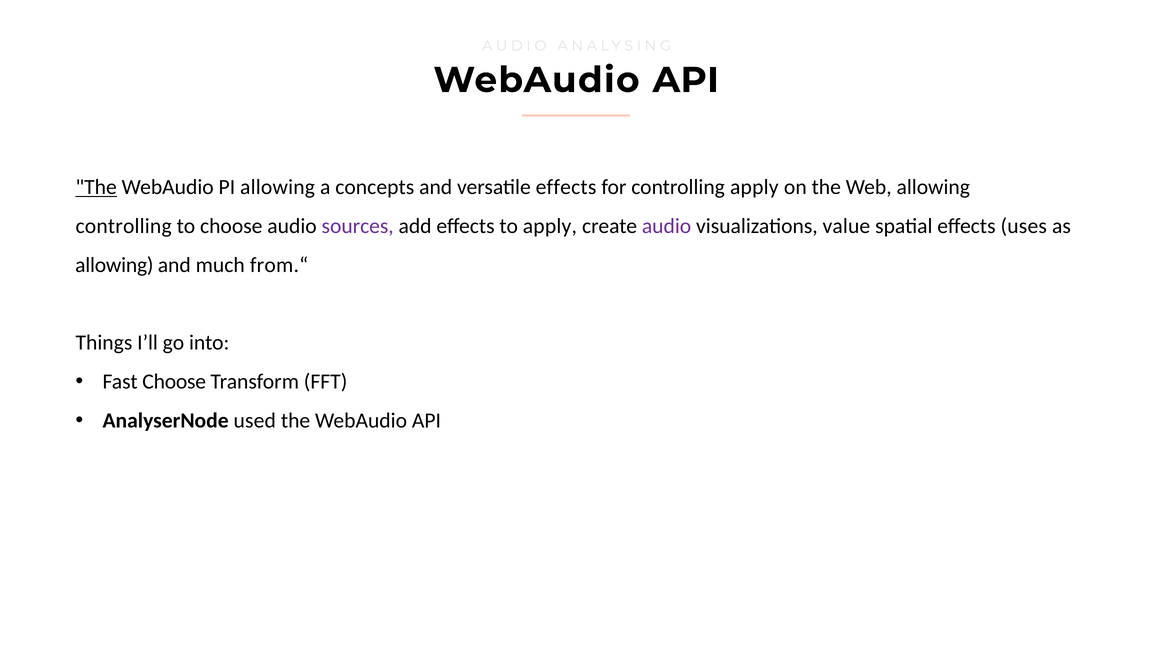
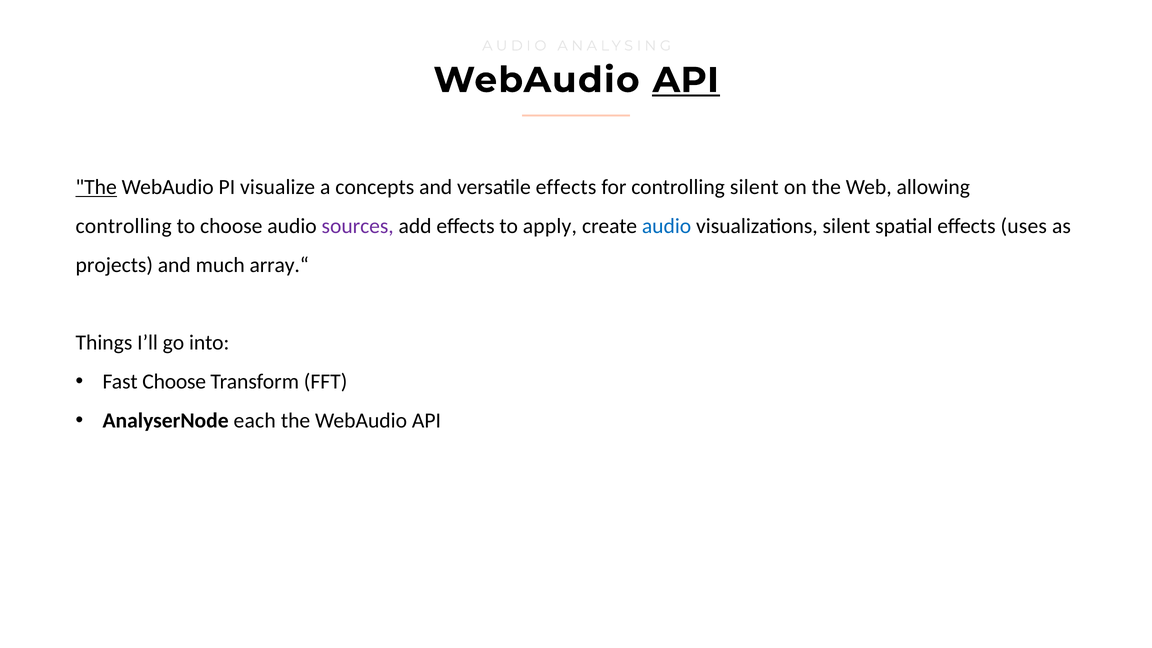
API underline: none -> present (686, 80)
PI allowing: allowing -> visualize (278, 187)
controlling apply: apply -> silent (754, 187)
audio colour: purple -> blue (667, 226)
visualizations value: value -> silent (846, 226)
allowing: allowing -> projects (114, 265)
from.“: from.“ -> array.“ (279, 265)
used: used -> each (255, 421)
